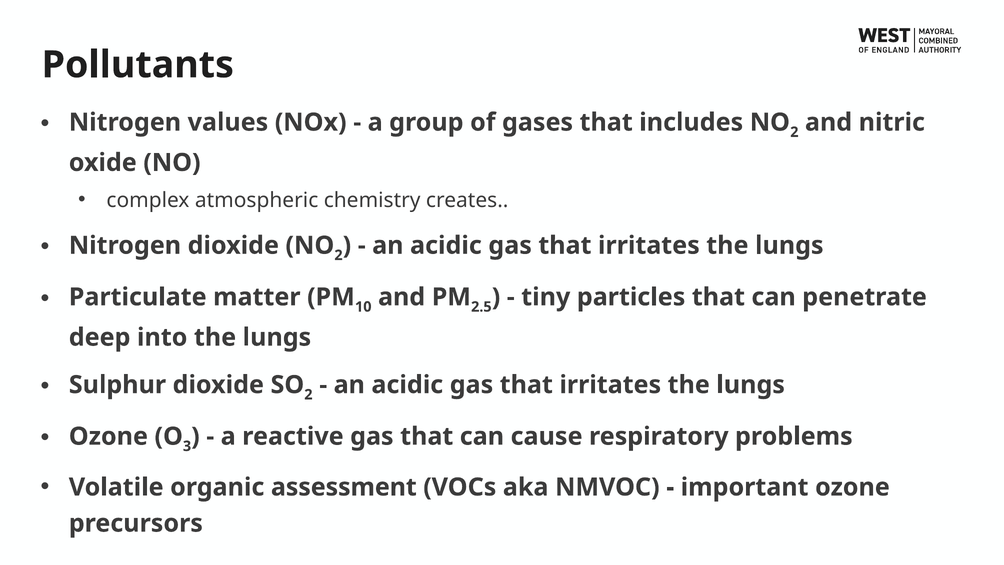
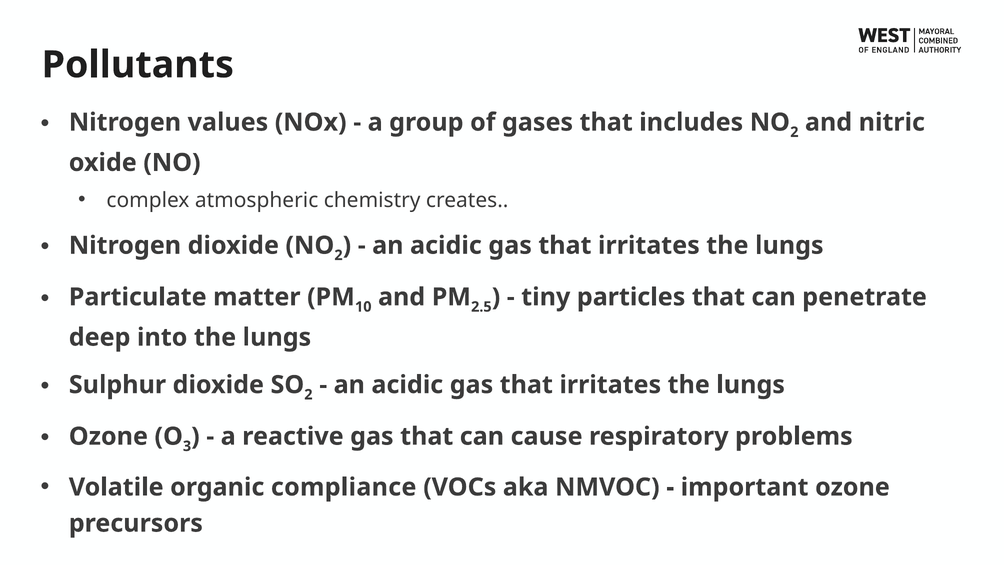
assessment: assessment -> compliance (344, 487)
